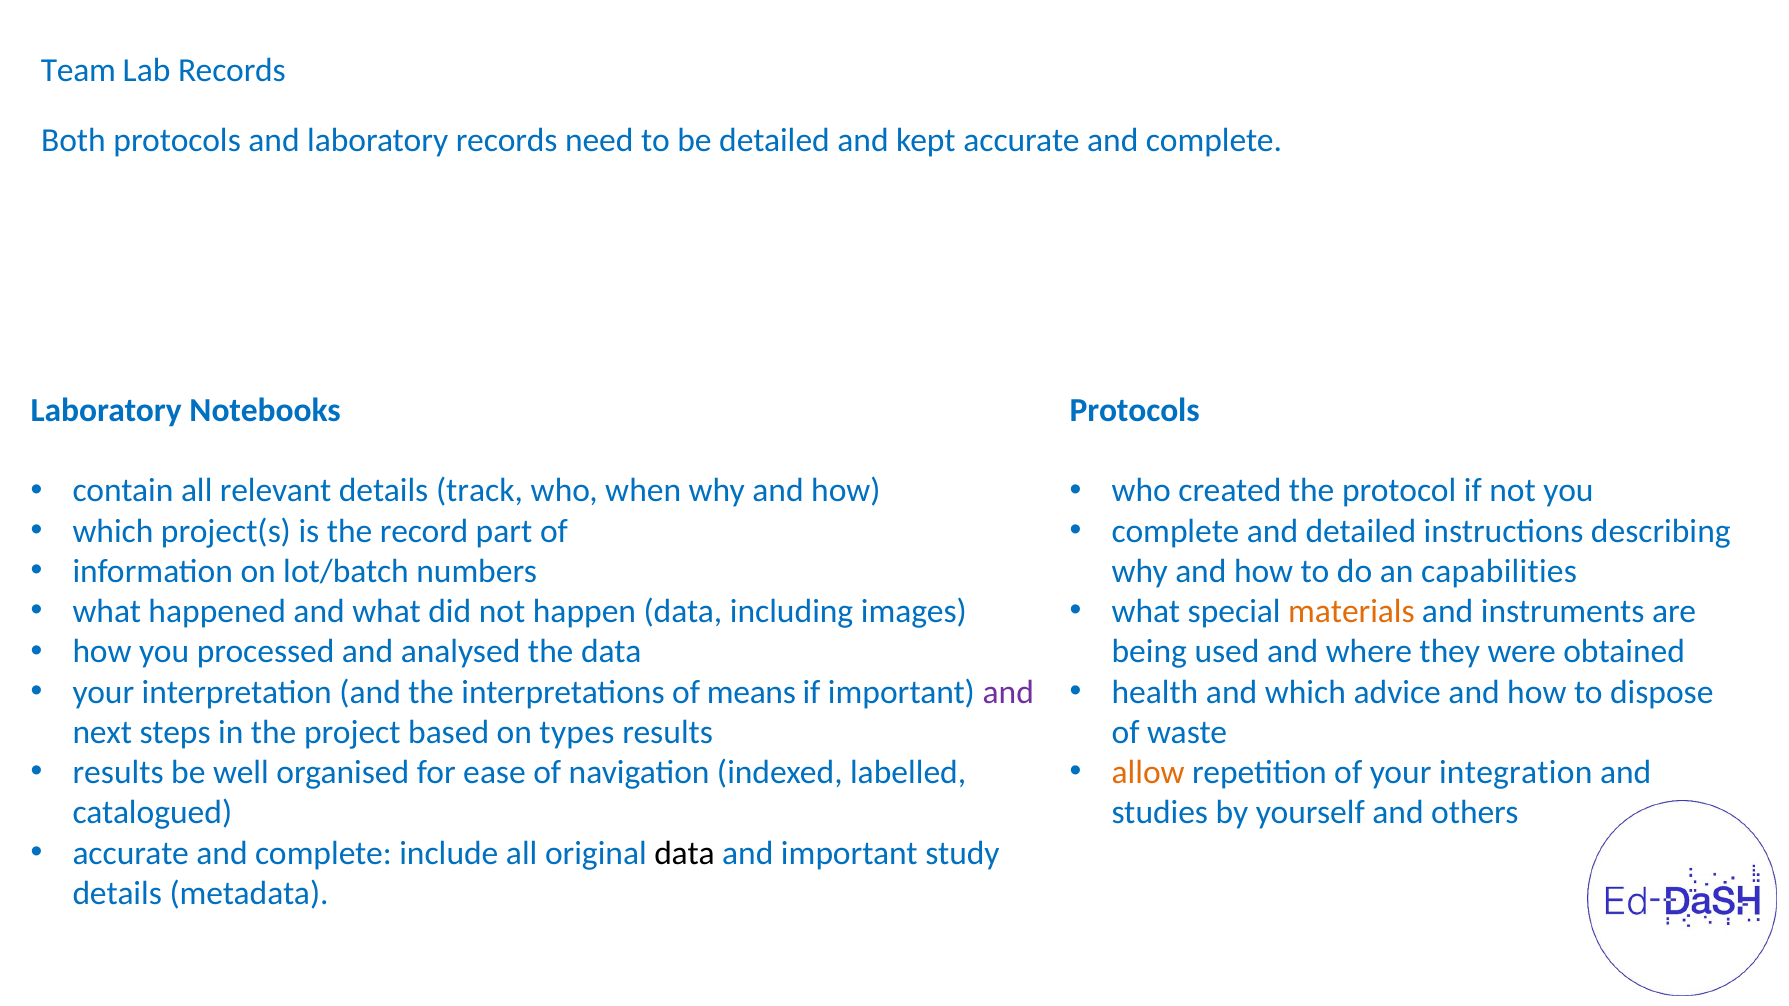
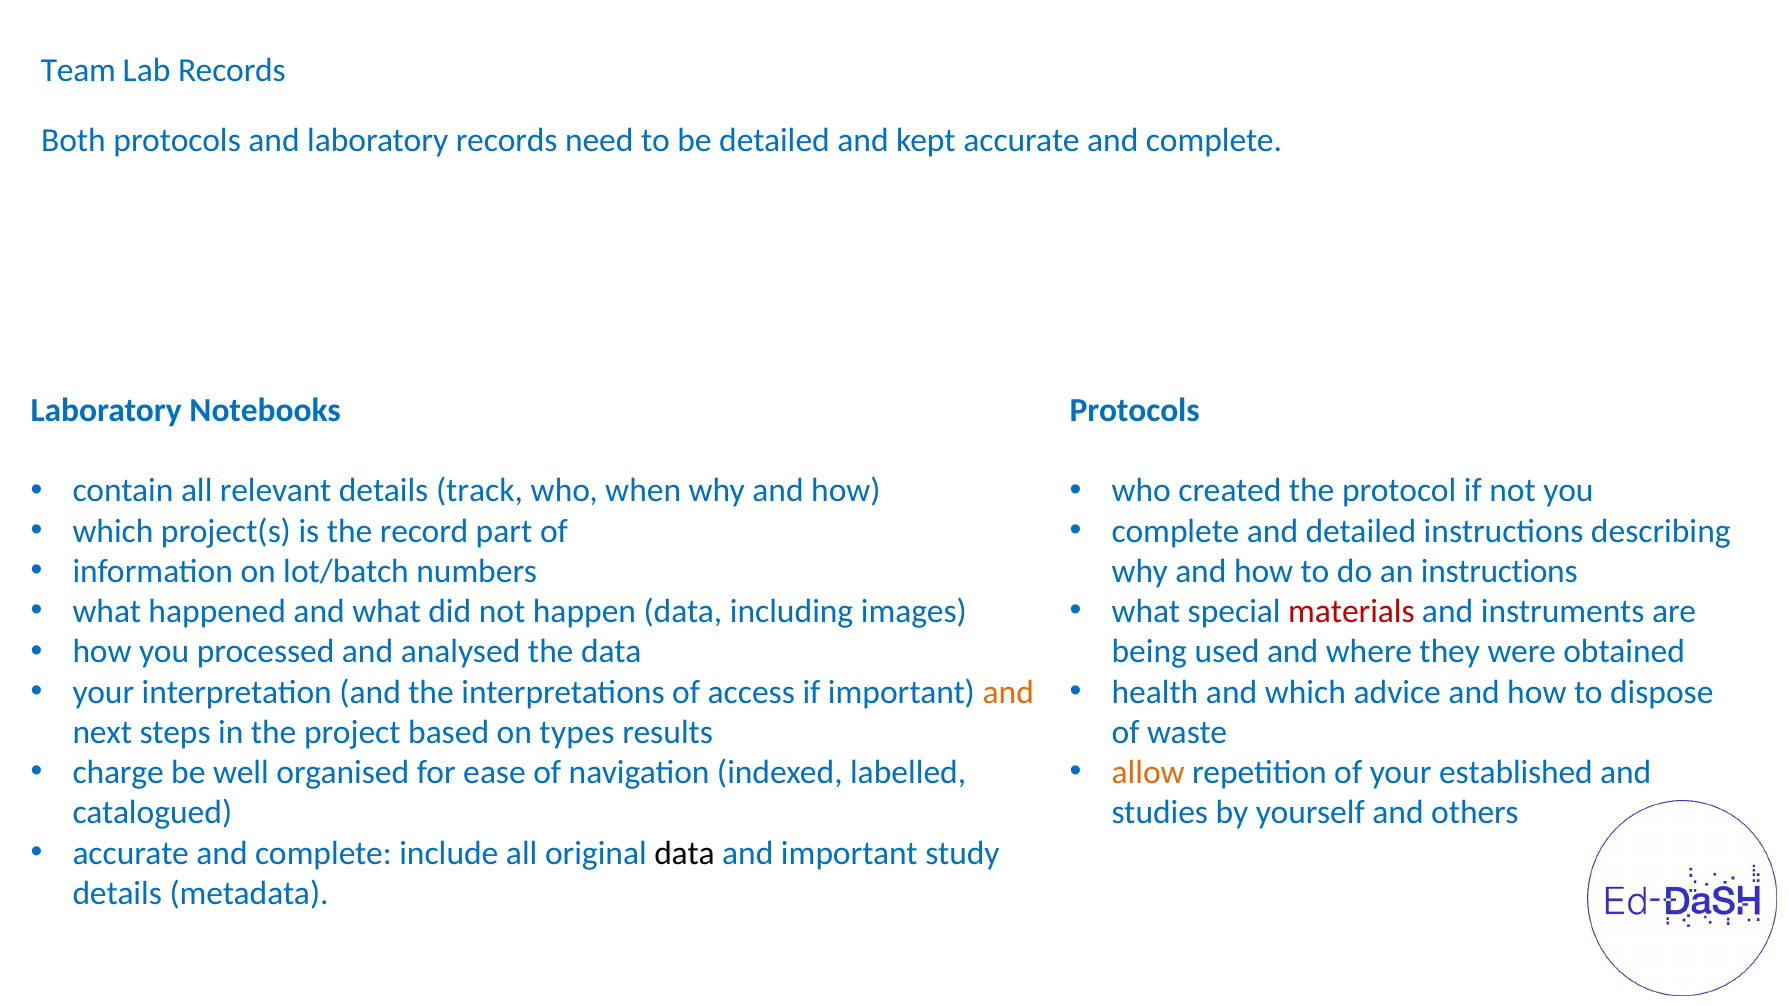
an capabilities: capabilities -> instructions (1499, 571)
materials colour: orange -> red (1351, 612)
means: means -> access (751, 692)
and colour: purple -> orange (1008, 692)
results: results -> charge (118, 773)
integration: integration -> established (1516, 773)
